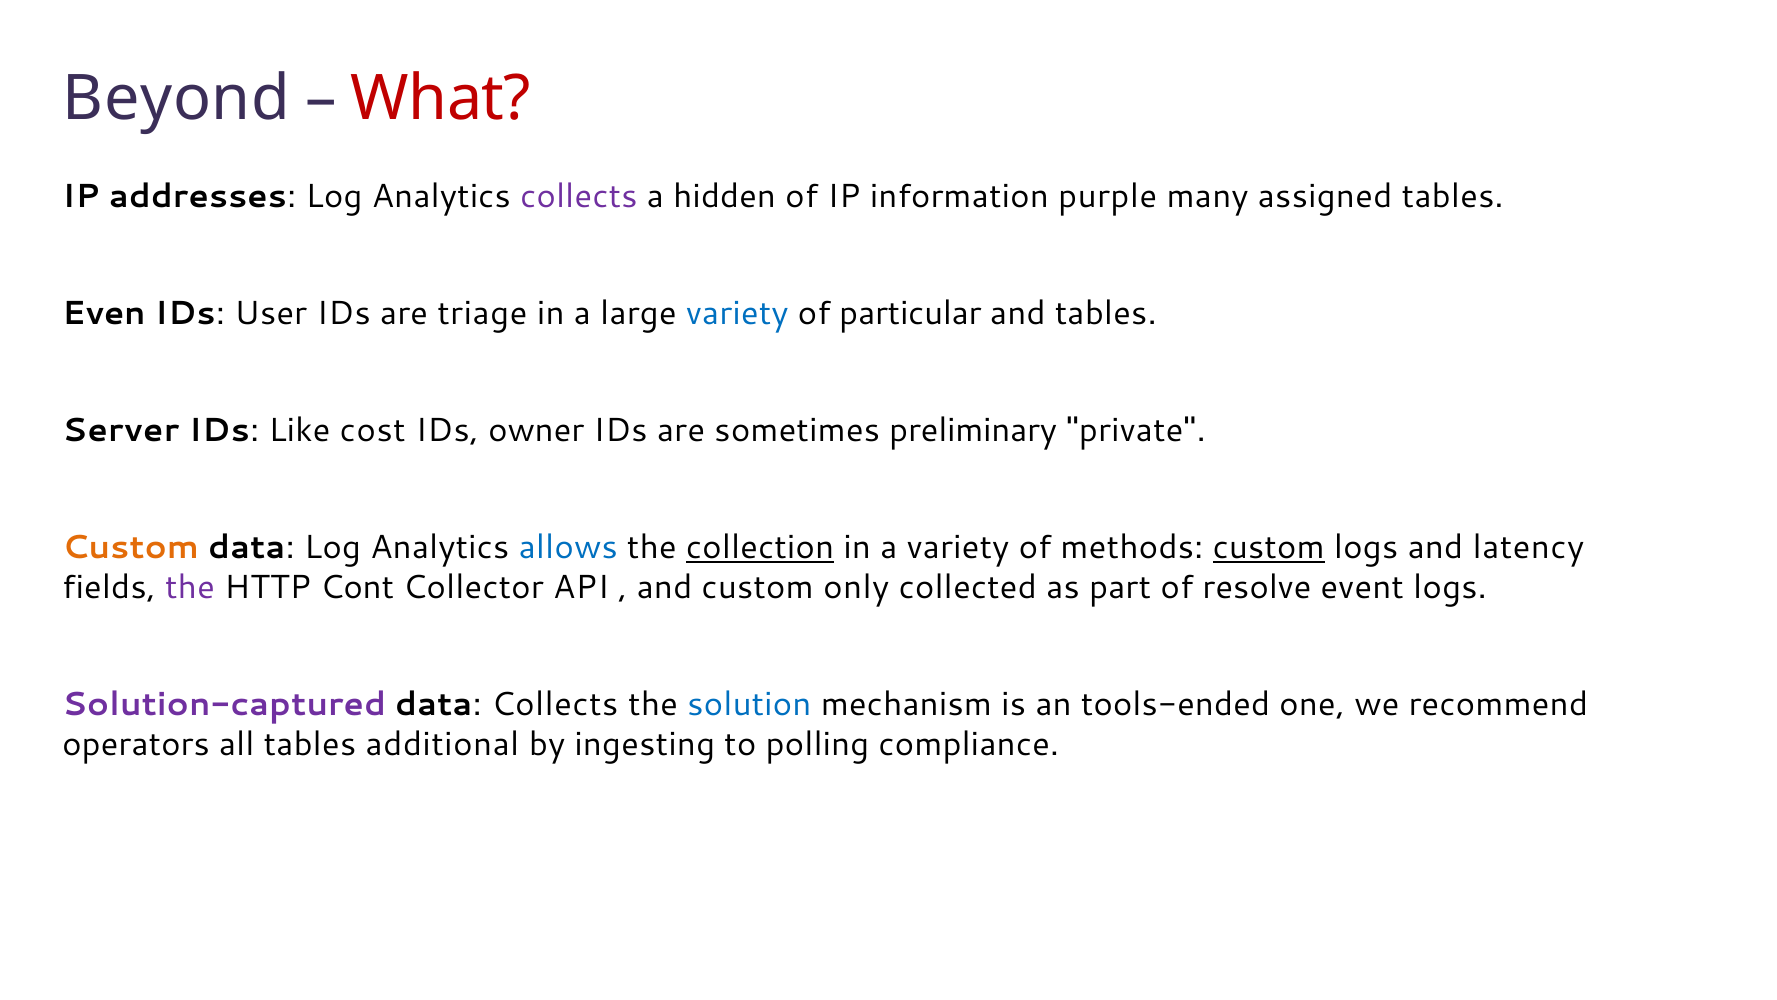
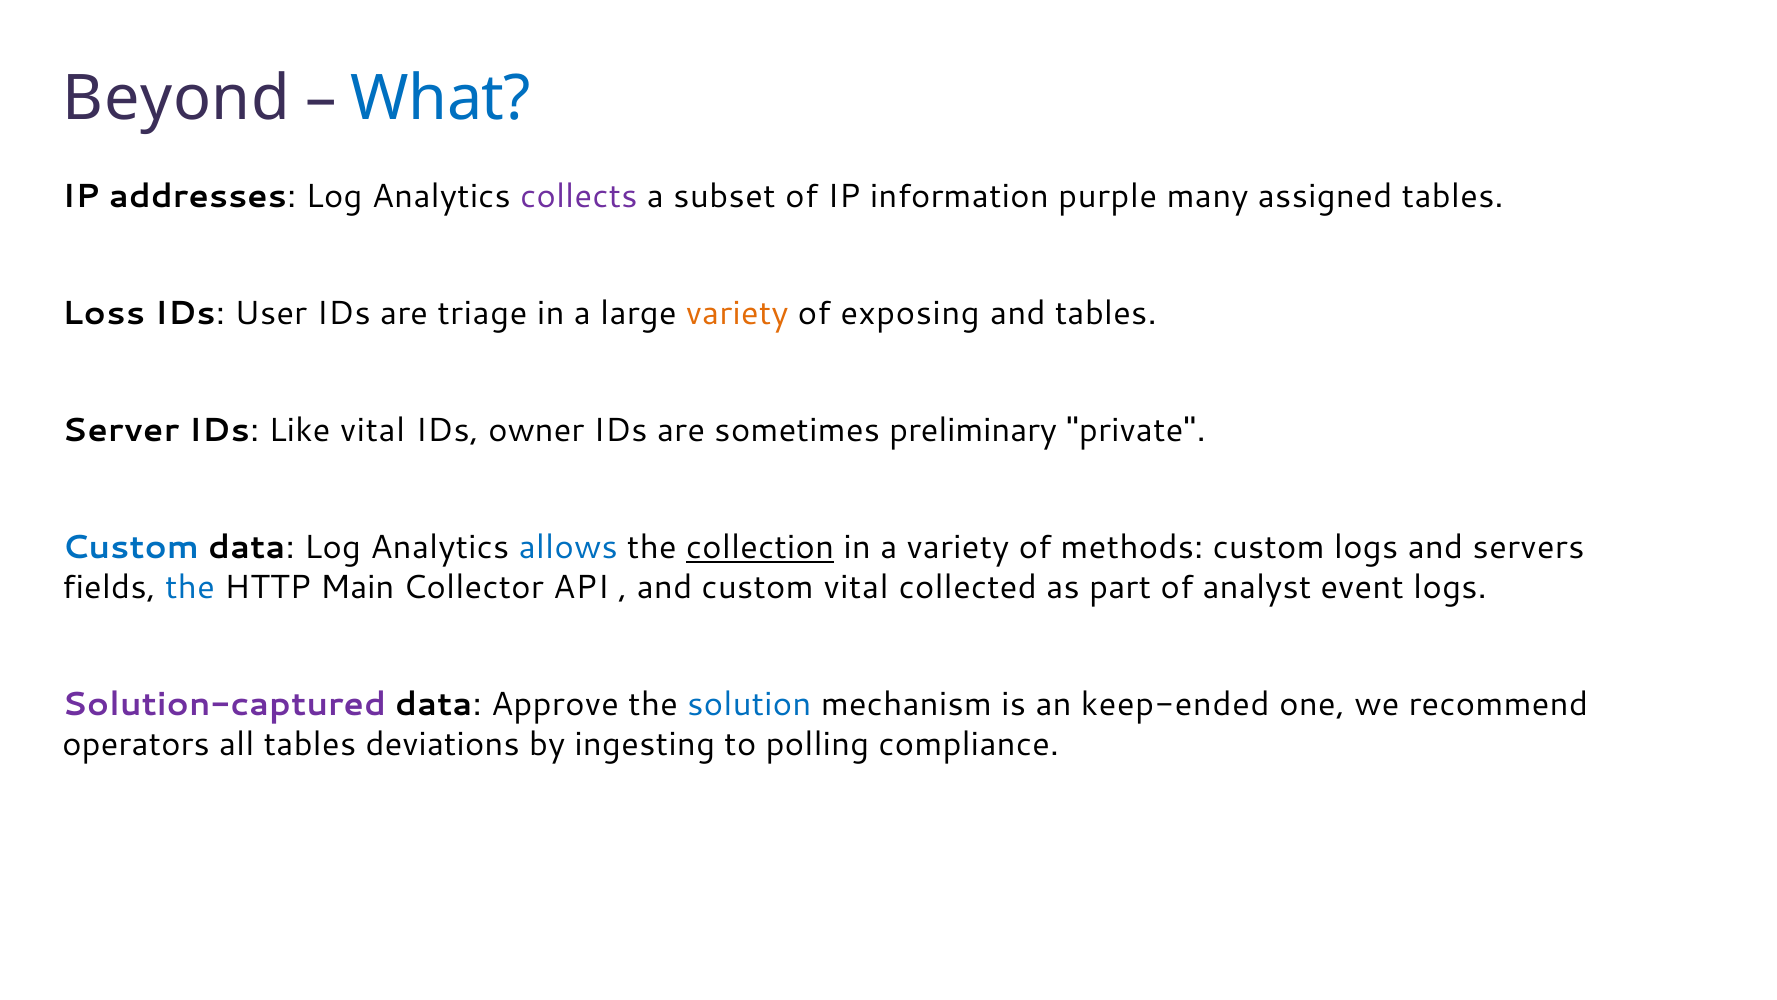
What colour: red -> blue (441, 99)
hidden: hidden -> subset (725, 196)
Even: Even -> Loss (104, 313)
variety colour: blue -> orange (737, 313)
particular: particular -> exposing (910, 313)
Like cost: cost -> vital (373, 430)
Custom colour: orange -> blue (131, 547)
custom underline: present -> none (1269, 547)
latency: latency -> servers (1529, 547)
the colour: purple -> blue (190, 587)
Cont: Cont -> Main (357, 587)
custom only: only -> vital (856, 587)
resolve: resolve -> analyst (1257, 587)
data Collects: Collects -> Approve (555, 704)
tools-ended: tools-ended -> keep-ended (1175, 704)
additional: additional -> deviations (443, 744)
